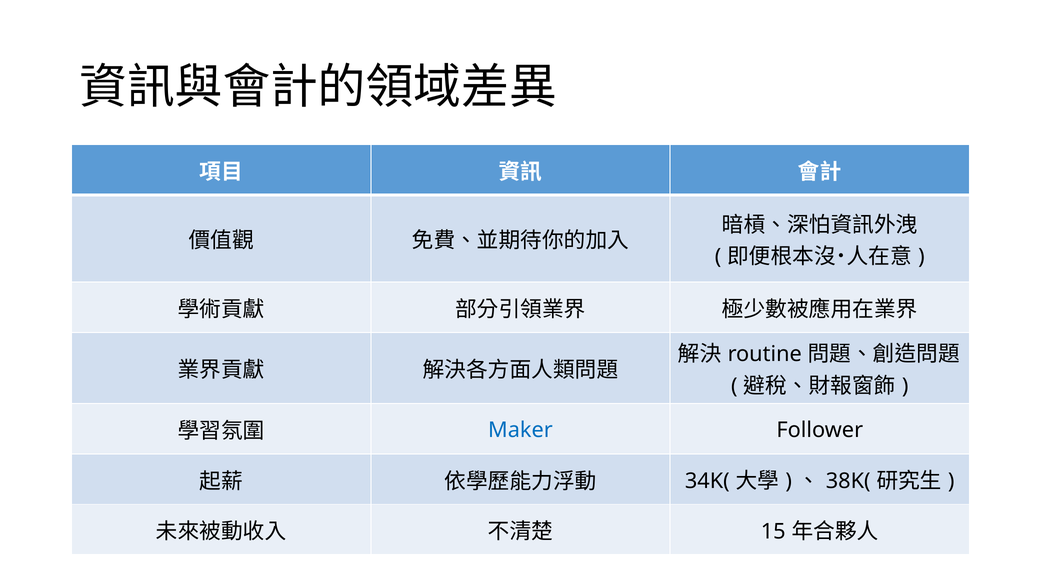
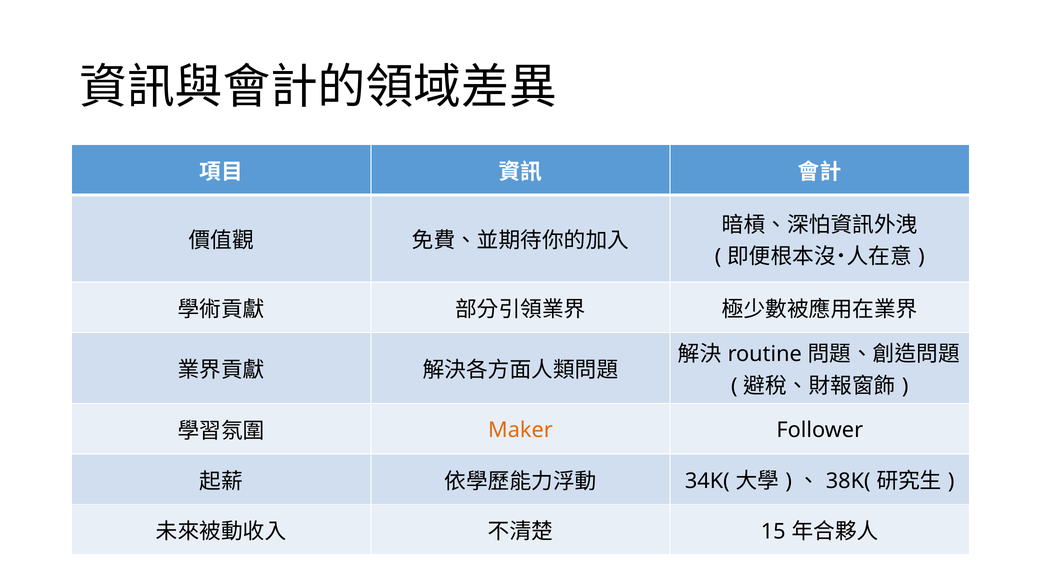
Maker colour: blue -> orange (520, 430)
